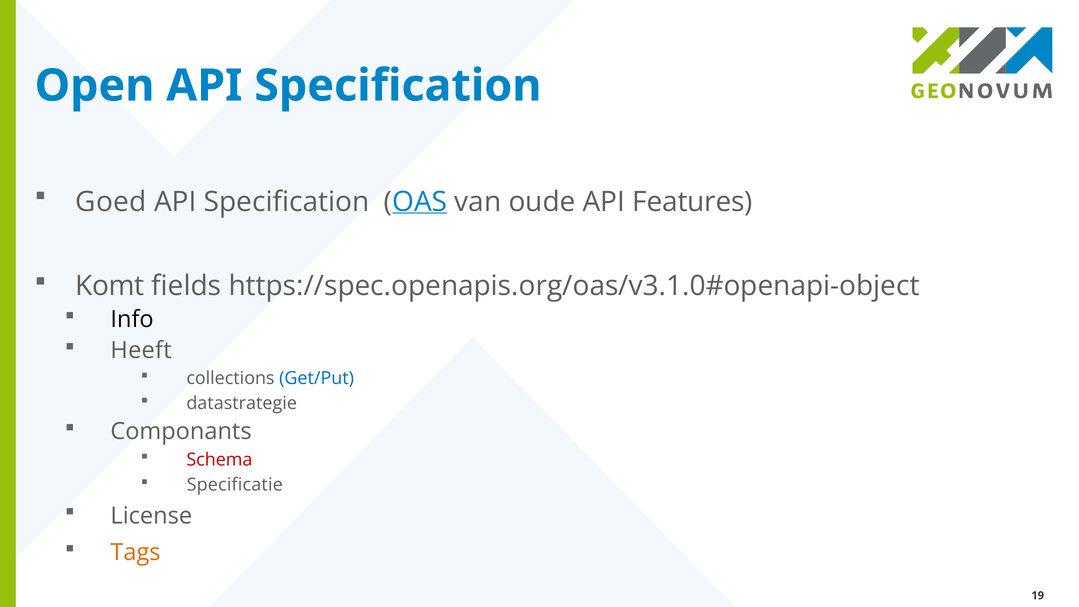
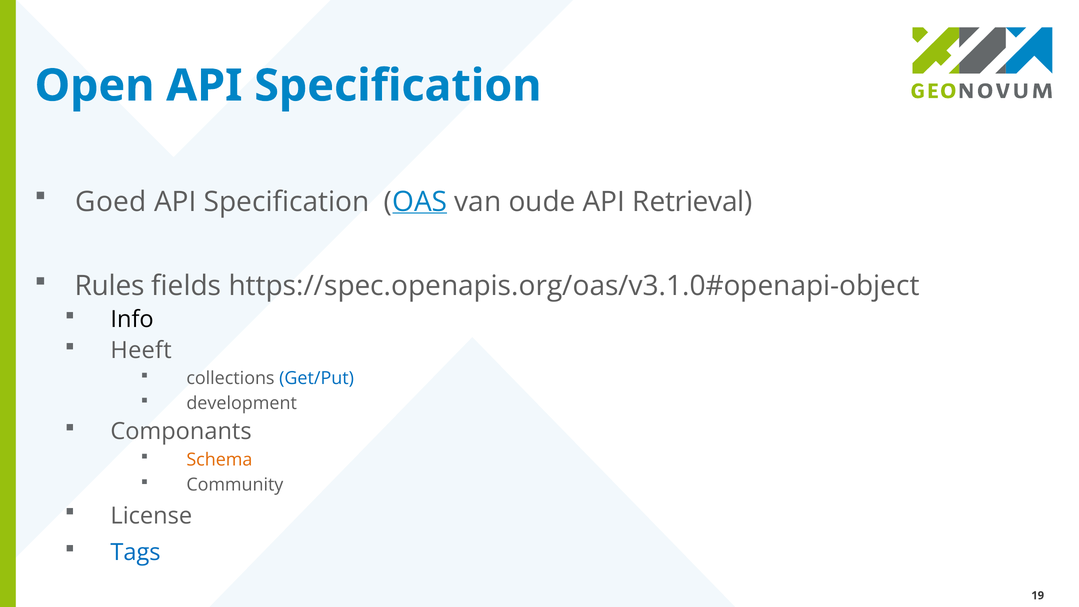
Features: Features -> Retrieval (692, 202)
Komt: Komt -> Rules (110, 286)
datastrategie: datastrategie -> development (242, 404)
Schema colour: red -> orange (219, 460)
Specificatie: Specificatie -> Community (235, 485)
Tags colour: orange -> blue (136, 553)
